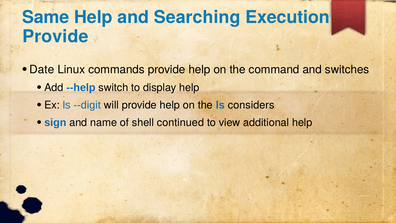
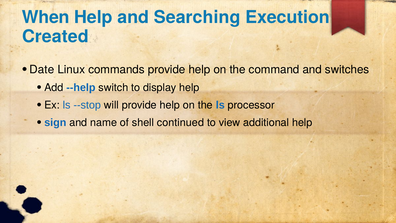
Same: Same -> When (46, 17)
Provide: Provide -> Created (55, 36)
--digit: --digit -> --stop (87, 105)
considers: considers -> processor (251, 105)
